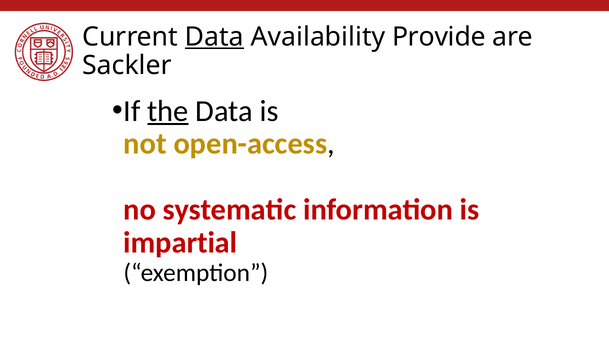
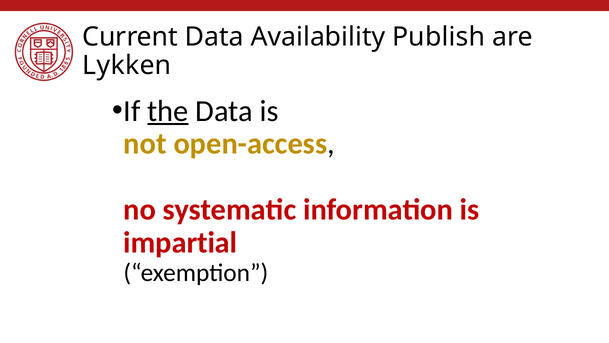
Data underline: present -> none (214, 37)
Provide: Provide -> Publish (439, 37)
Sackler: Sackler -> Lykken (127, 66)
